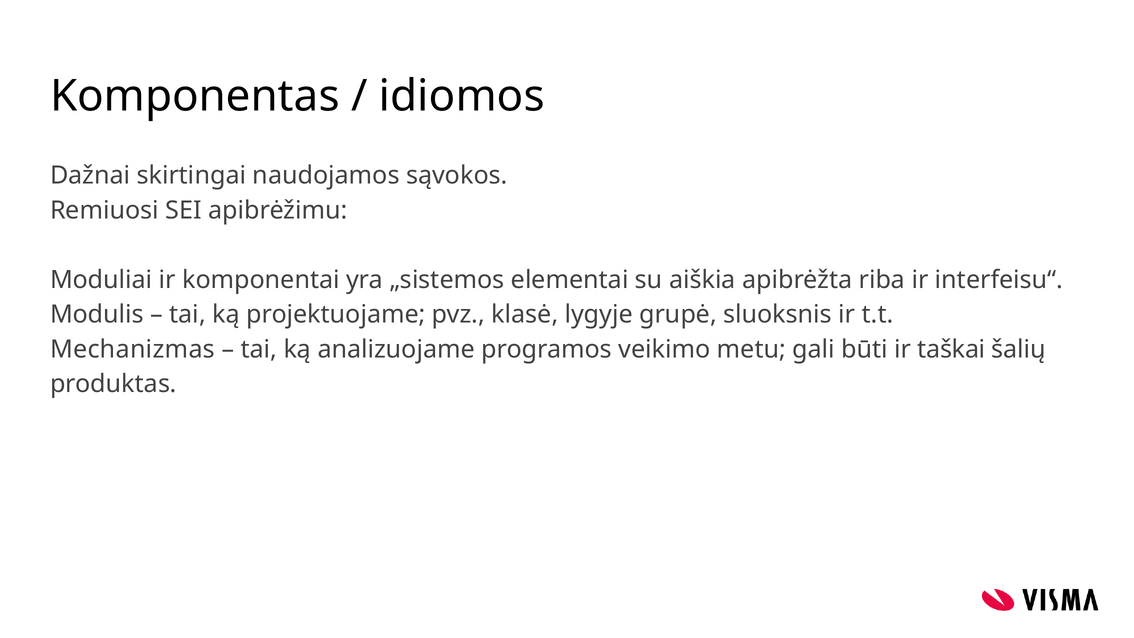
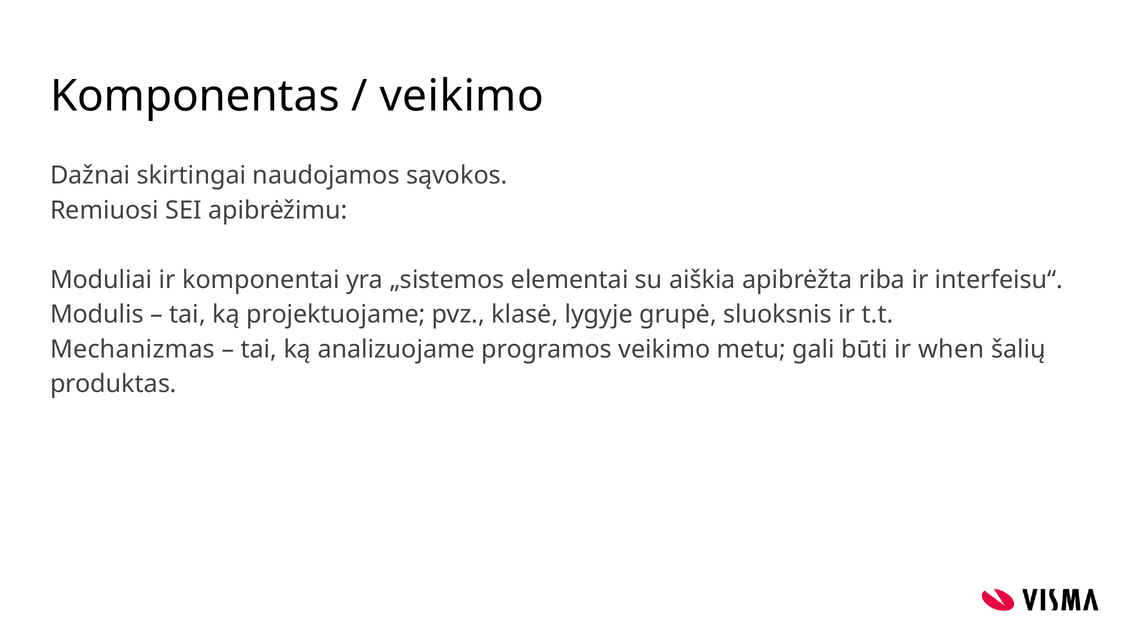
idiomos: idiomos -> veikimo (462, 96)
taškai: taškai -> when (951, 349)
